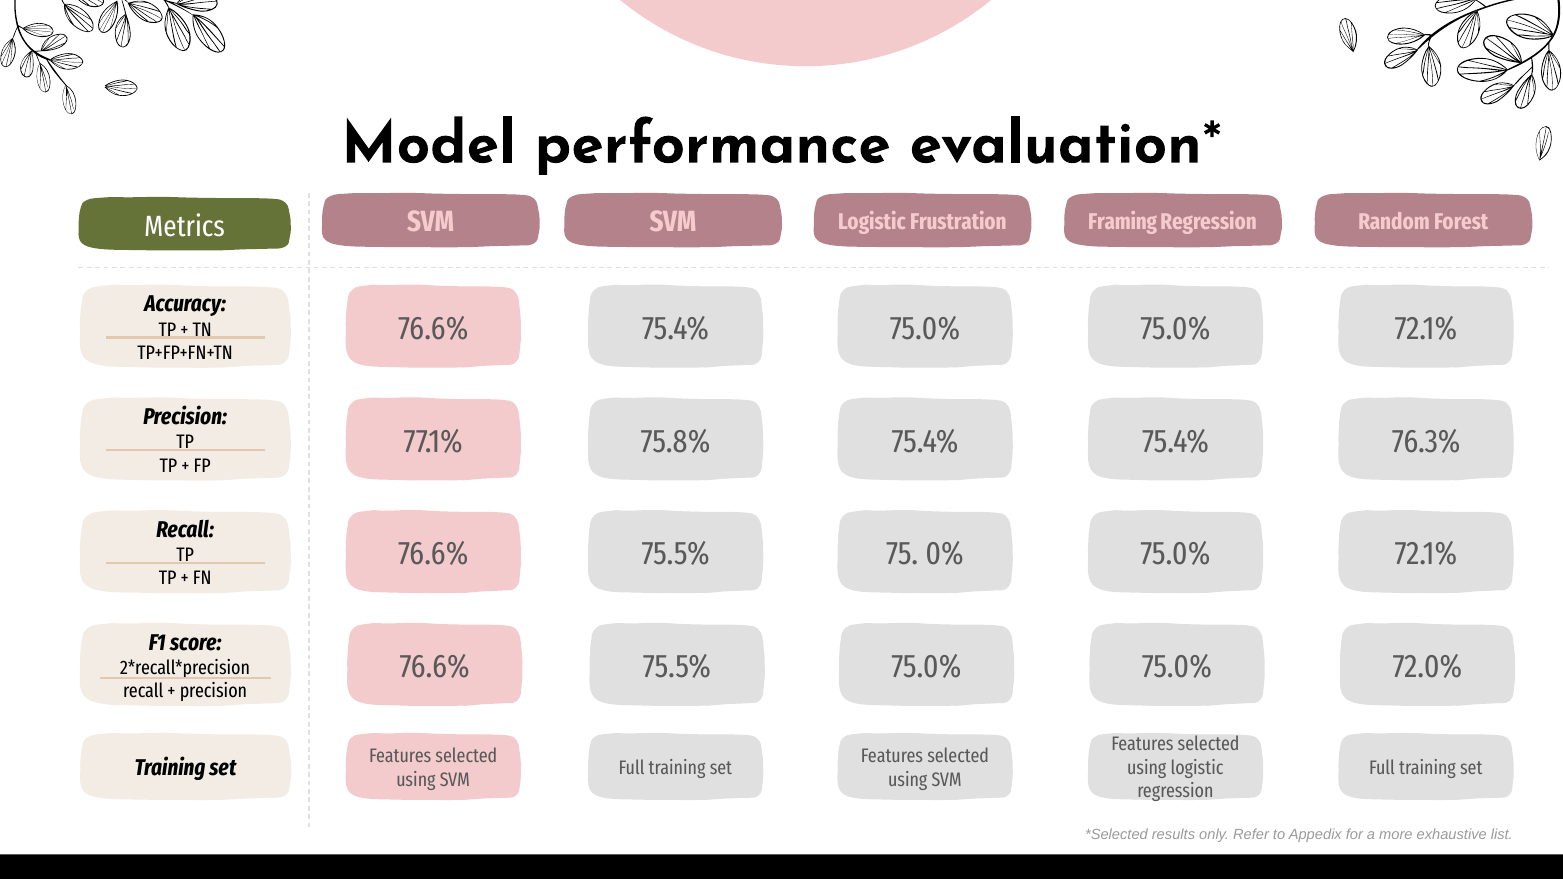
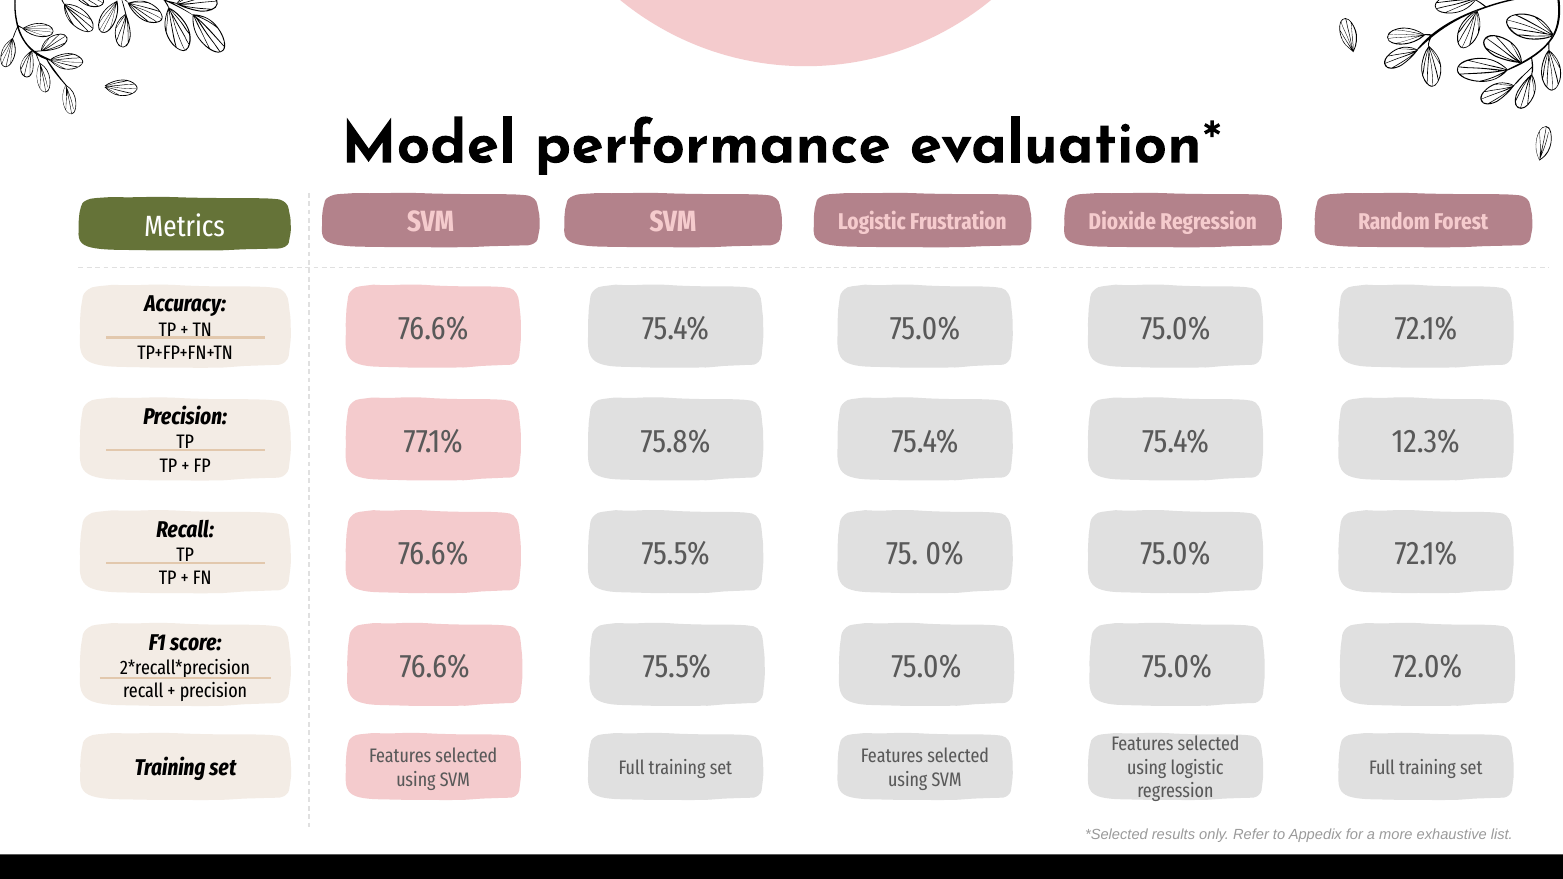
Framing: Framing -> Dioxide (1122, 222)
76.3%: 76.3% -> 12.3% (1426, 441)
